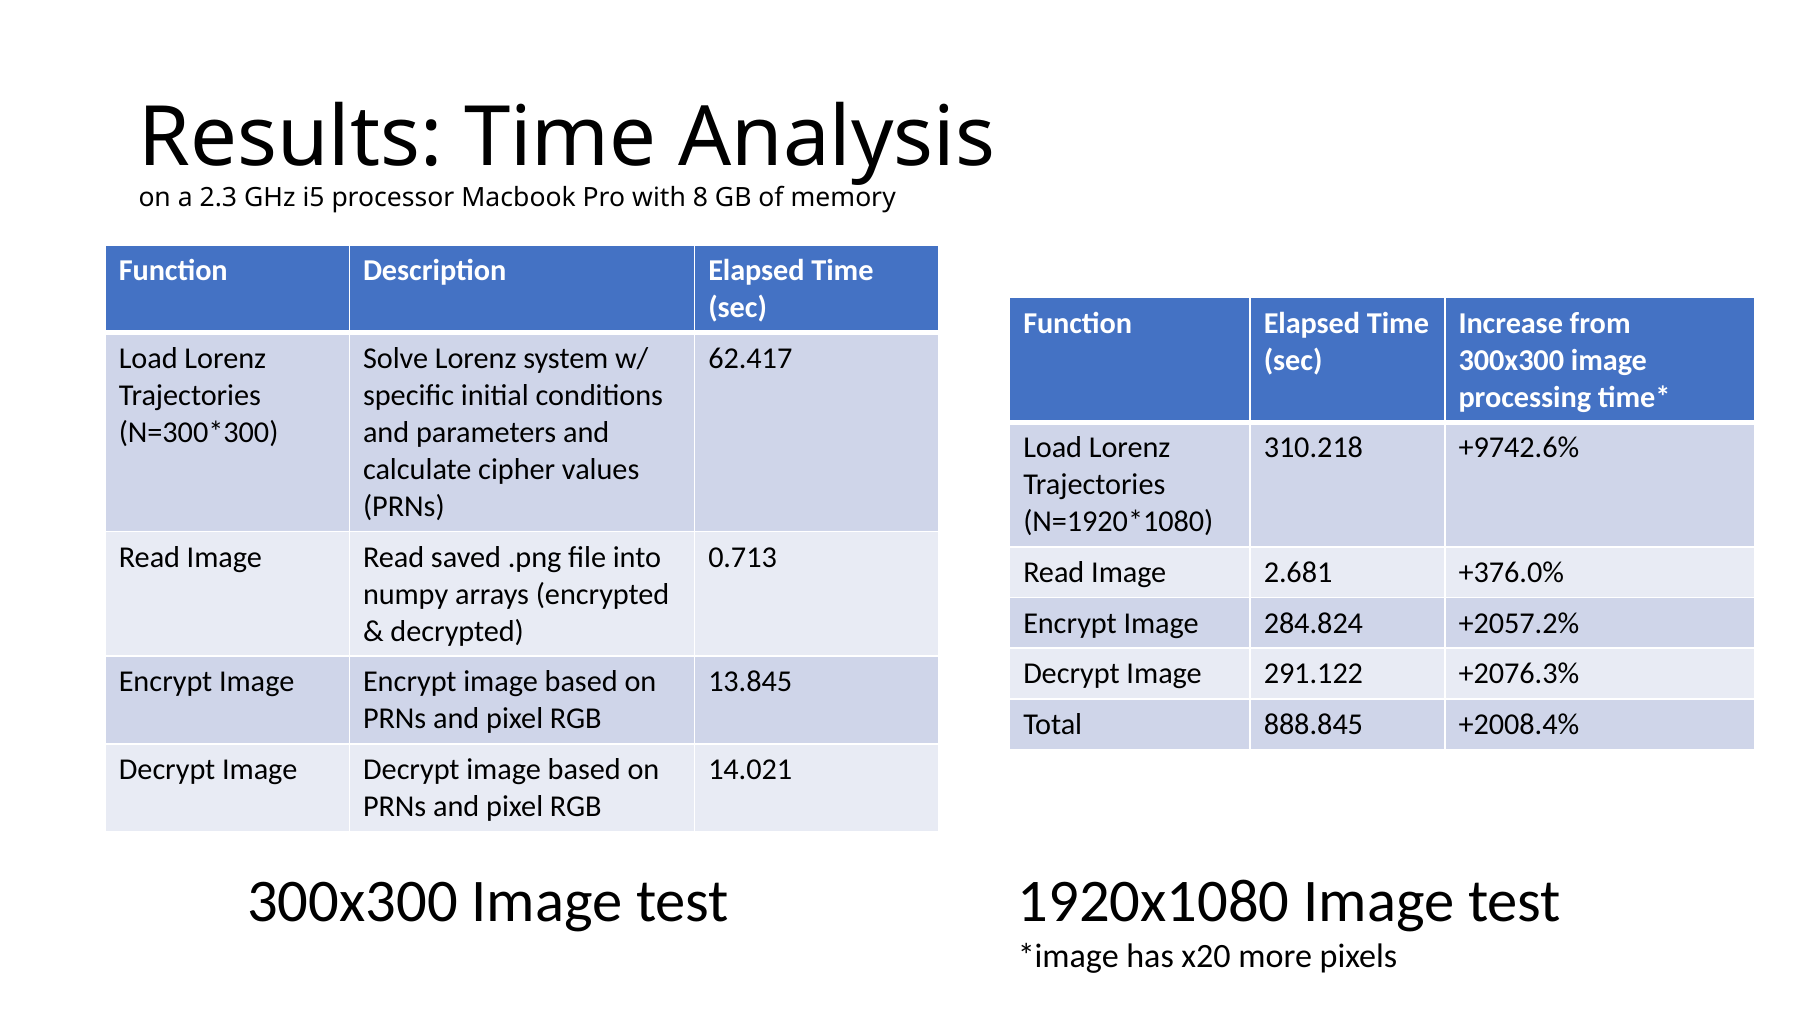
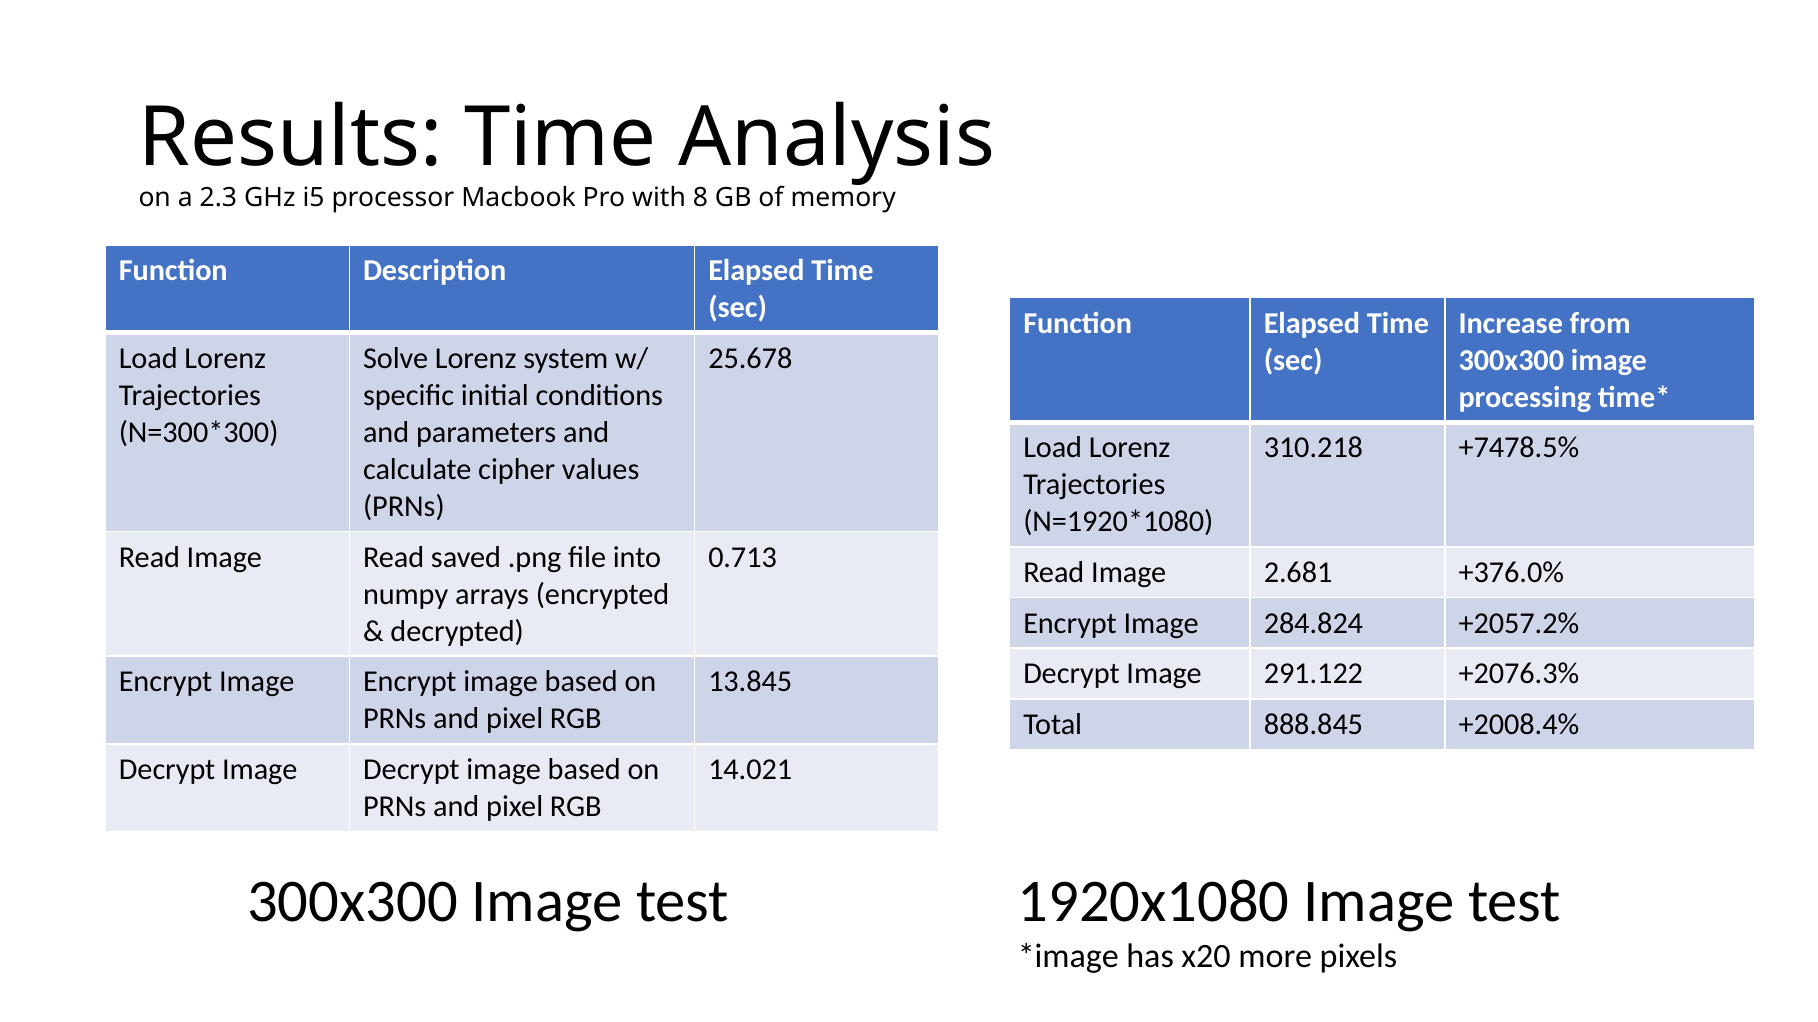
62.417: 62.417 -> 25.678 (750, 359)
+9742.6%: +9742.6% -> +7478.5% (1519, 448)
